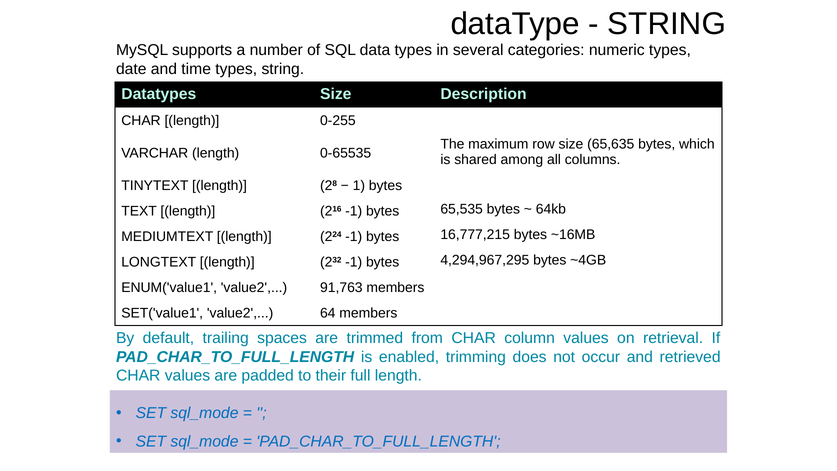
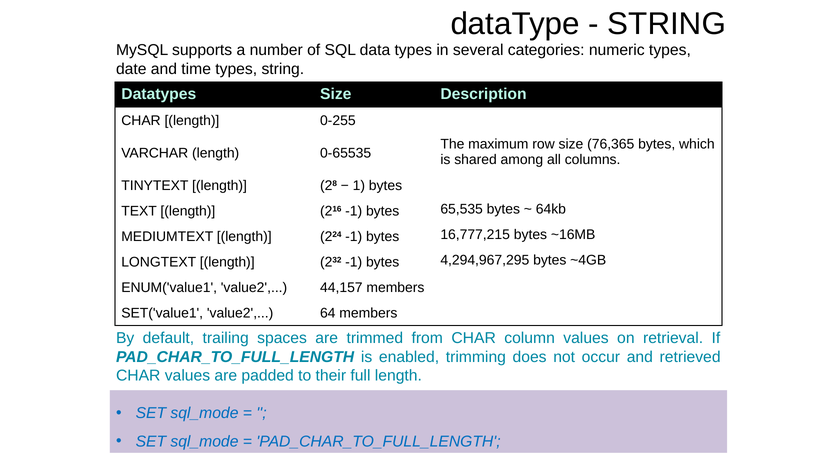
65,635: 65,635 -> 76,365 (611, 144)
91,763: 91,763 -> 44,157 (341, 287)
